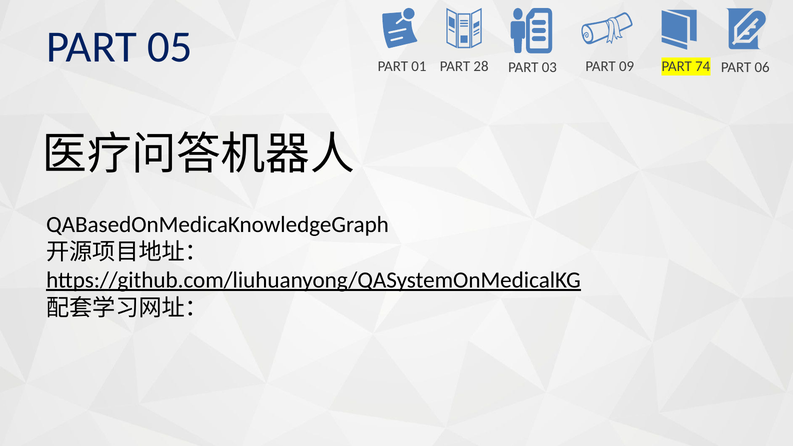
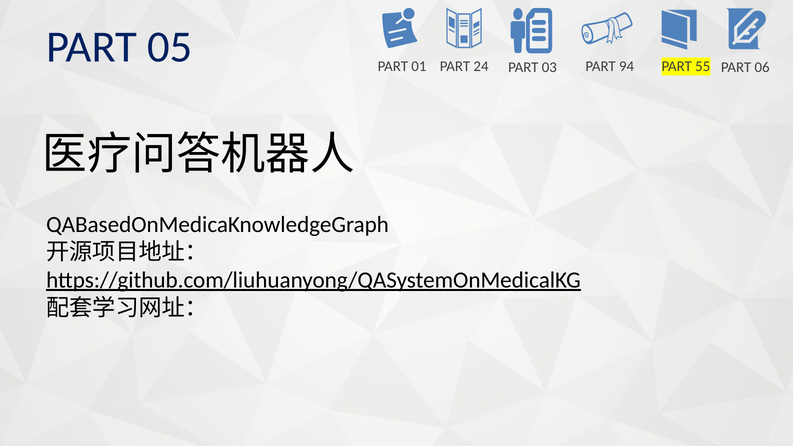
28: 28 -> 24 (481, 67)
09: 09 -> 94 (627, 67)
74: 74 -> 55 (703, 67)
